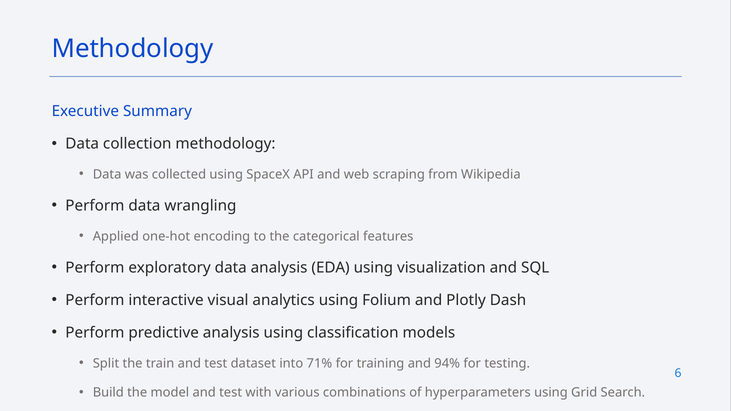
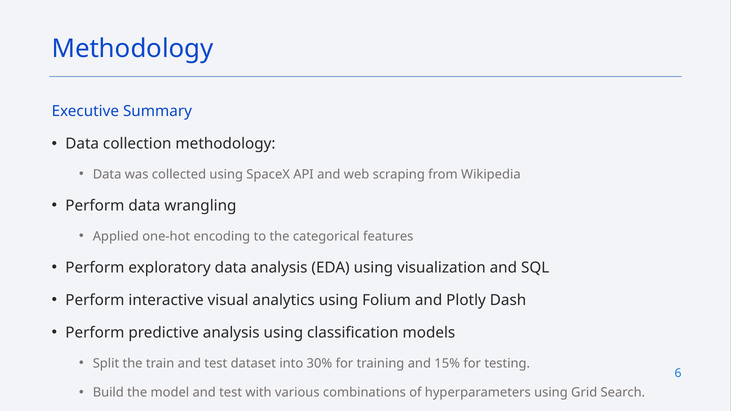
71%: 71% -> 30% (319, 363)
94%: 94% -> 15% (447, 363)
